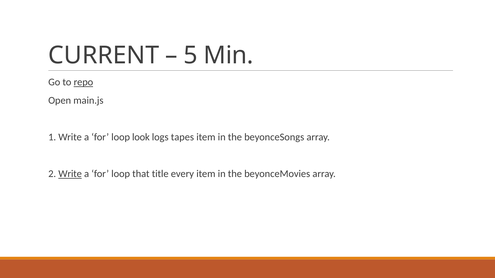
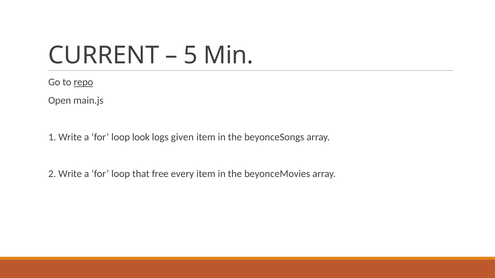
tapes: tapes -> given (182, 137)
Write underline: present -> none (70, 174)
title: title -> free (160, 174)
